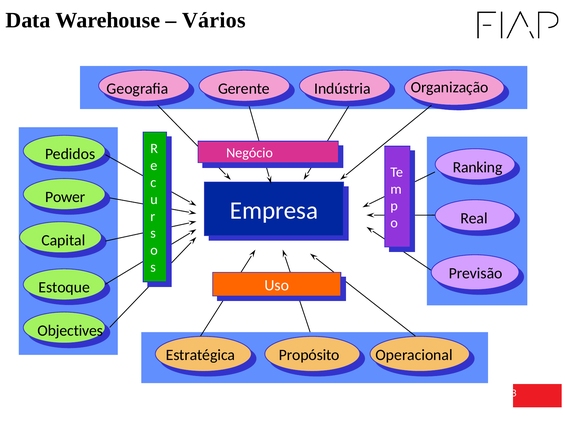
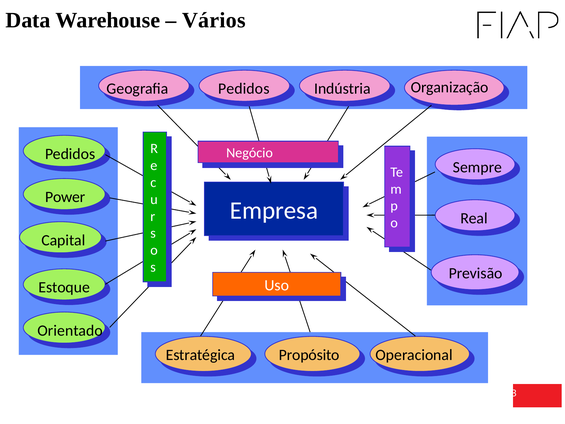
Geografia Gerente: Gerente -> Pedidos (244, 89)
Ranking: Ranking -> Sempre (477, 167)
Objectives: Objectives -> Orientado (70, 330)
